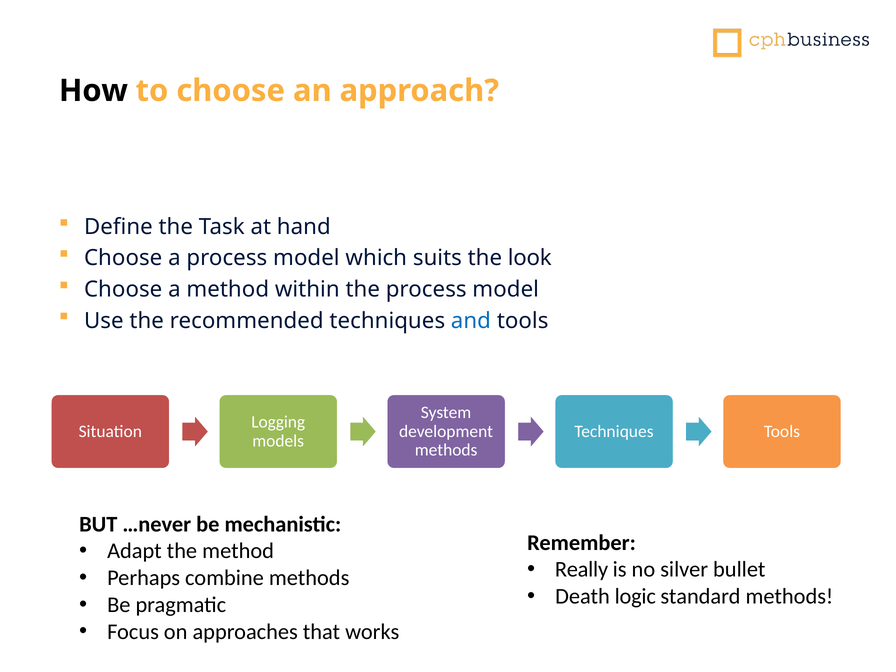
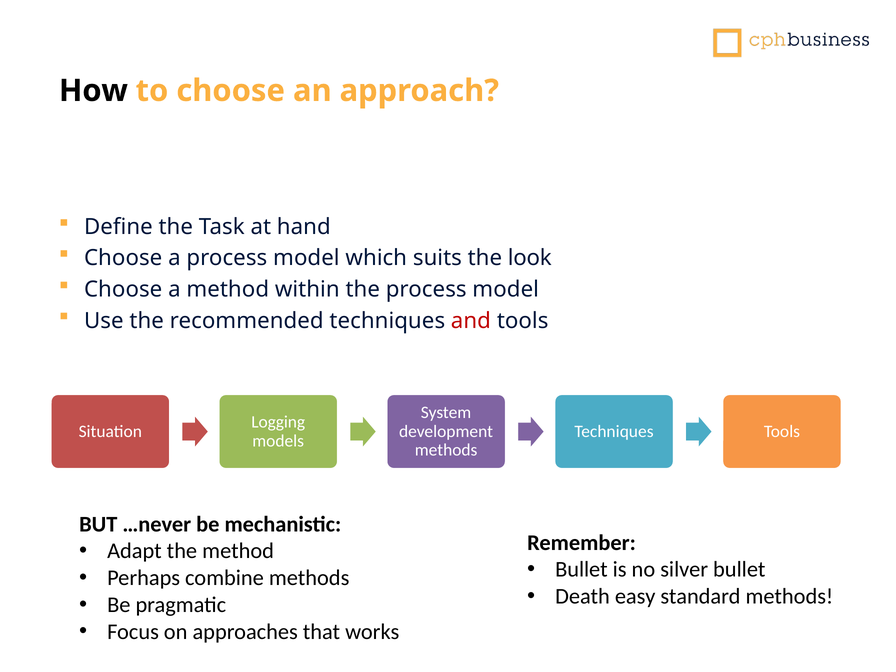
and colour: blue -> red (471, 321)
Really: Really -> Bullet (581, 570)
logic: logic -> easy (635, 596)
